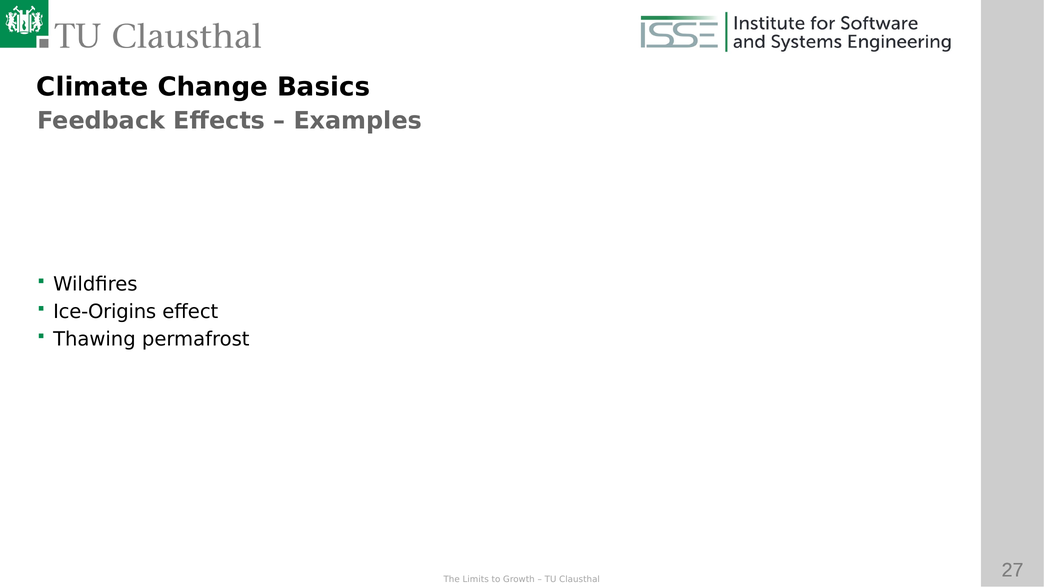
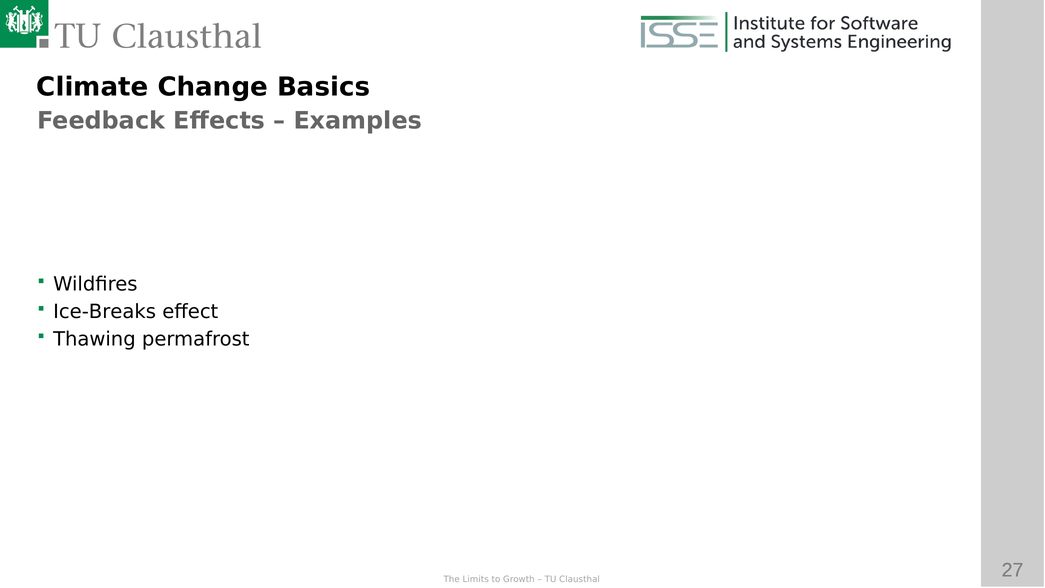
Ice-Origins: Ice-Origins -> Ice-Breaks (105, 312)
